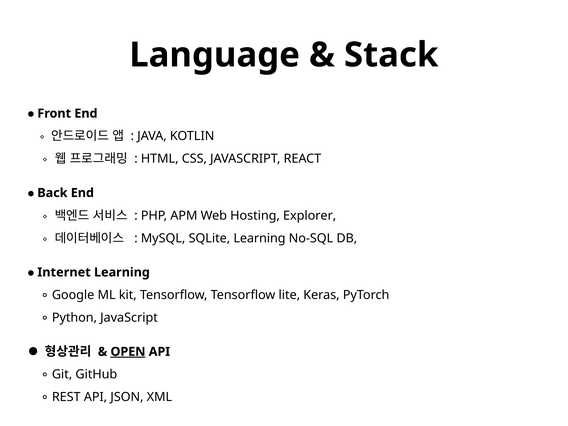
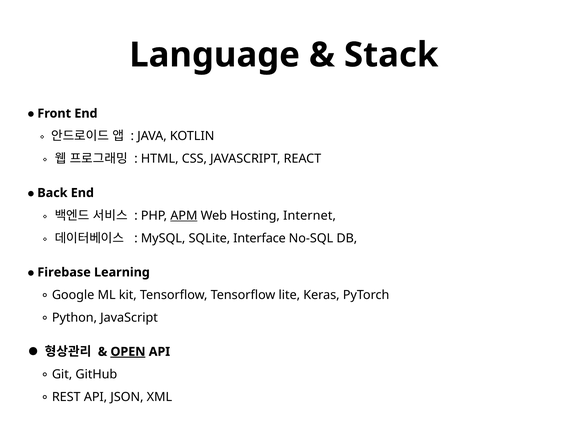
APM underline: none -> present (184, 216)
Explorer: Explorer -> Internet (310, 216)
SQLite Learning: Learning -> Interface (259, 238)
Internet: Internet -> Firebase (64, 272)
